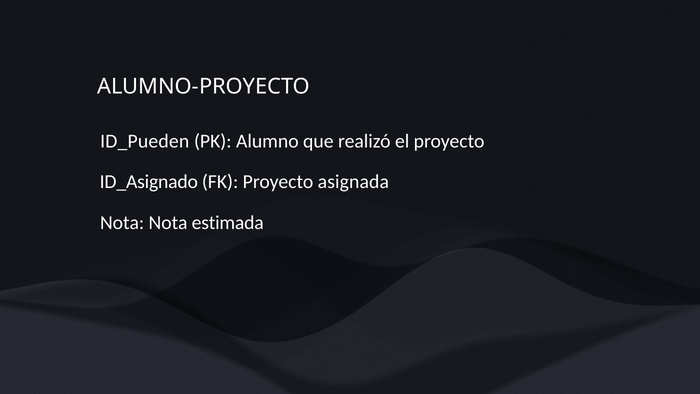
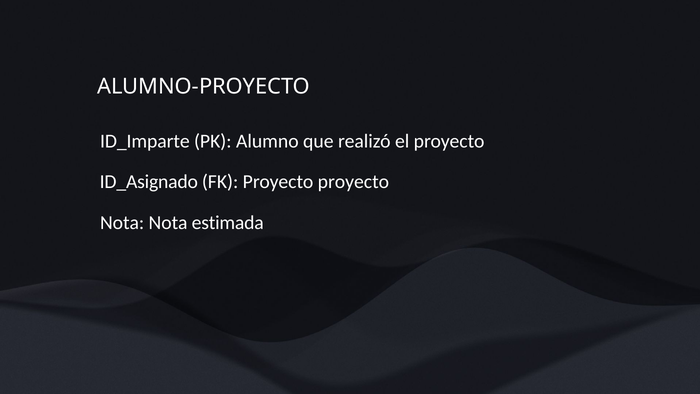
ID_Pueden: ID_Pueden -> ID_Imparte (145, 141)
Proyecto asignada: asignada -> proyecto (353, 182)
